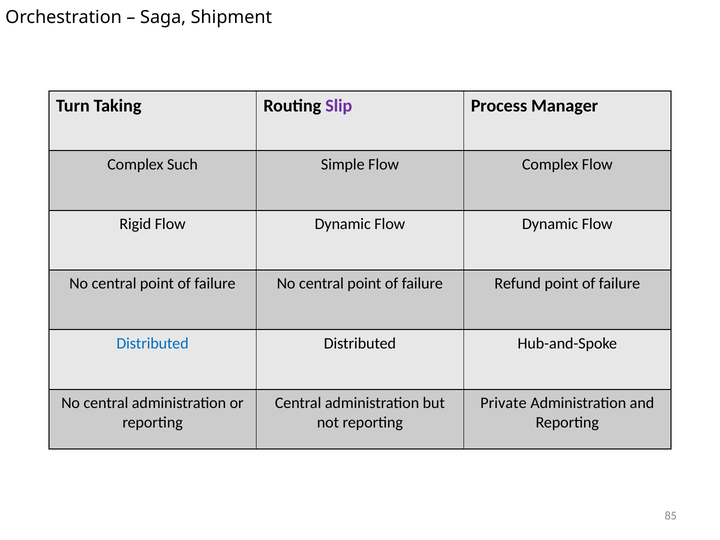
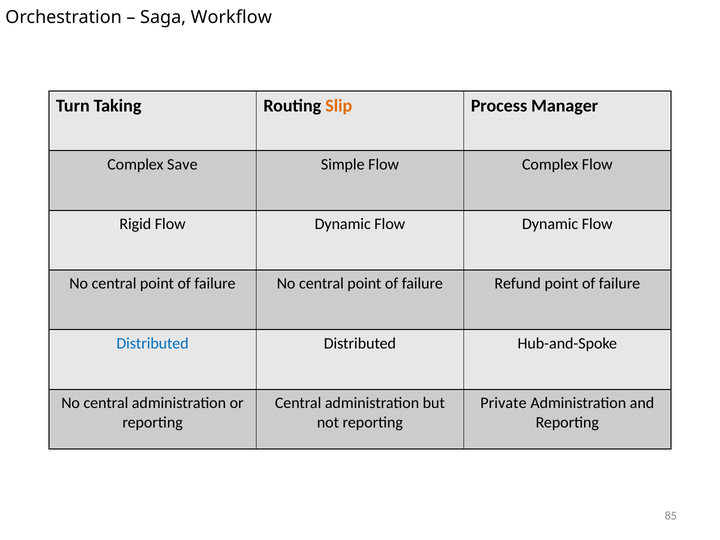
Shipment: Shipment -> Workflow (231, 17)
Slip colour: purple -> orange (339, 106)
Such: Such -> Save (182, 164)
